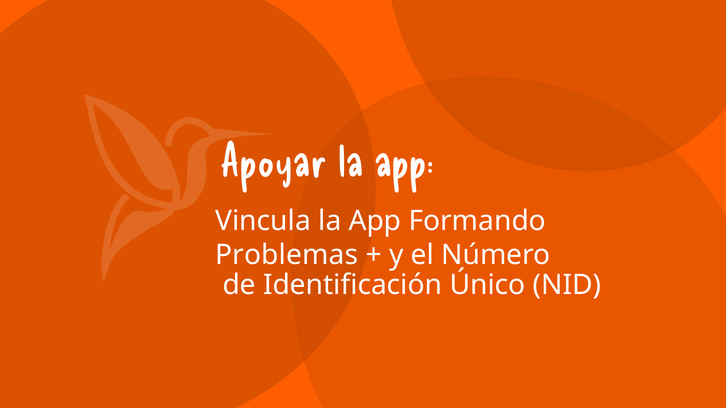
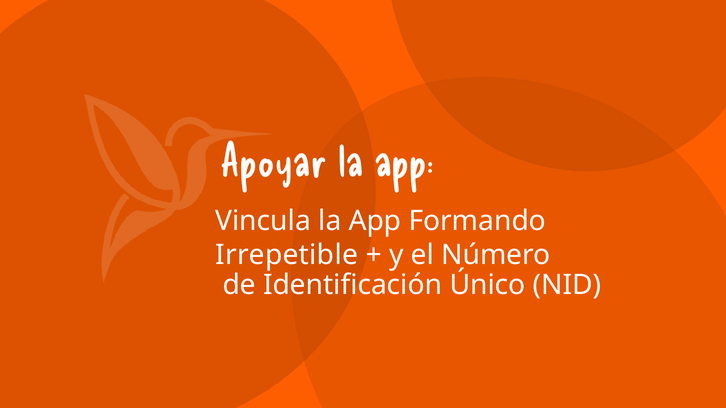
Problemas: Problemas -> Irrepetible (287, 255)
